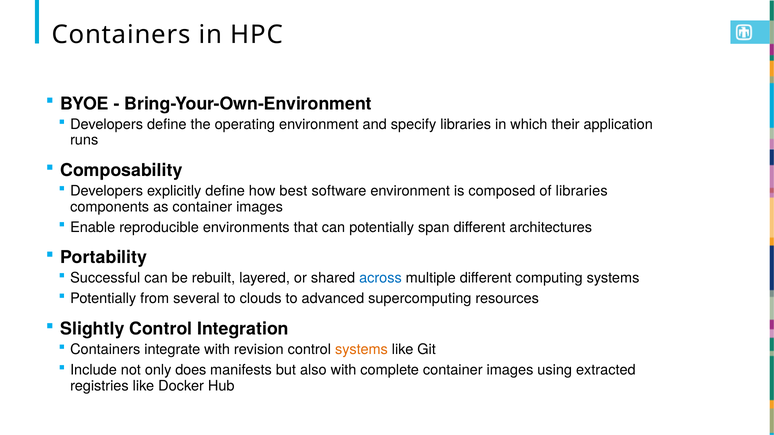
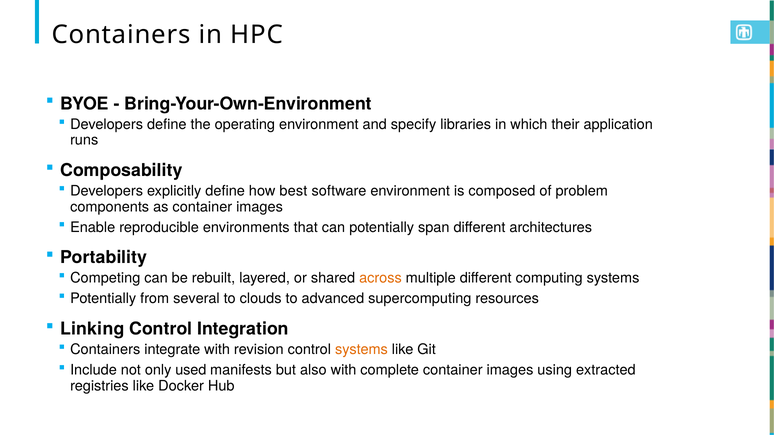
of libraries: libraries -> problem (582, 191)
Successful: Successful -> Competing (105, 278)
across colour: blue -> orange (380, 278)
Slightly: Slightly -> Linking (92, 329)
does: does -> used (191, 370)
